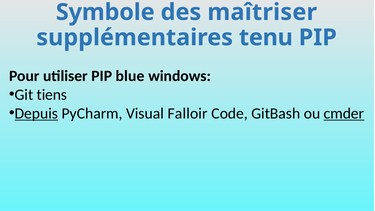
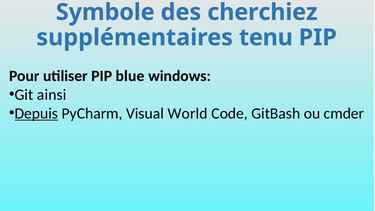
maîtriser: maîtriser -> cherchiez (262, 12)
tiens: tiens -> ainsi (52, 95)
Falloir: Falloir -> World (188, 113)
cmder underline: present -> none (344, 113)
